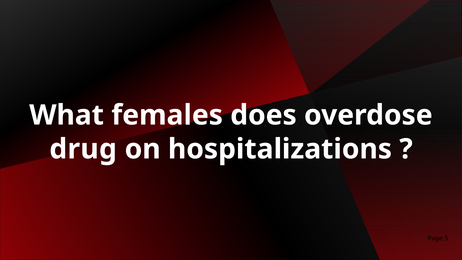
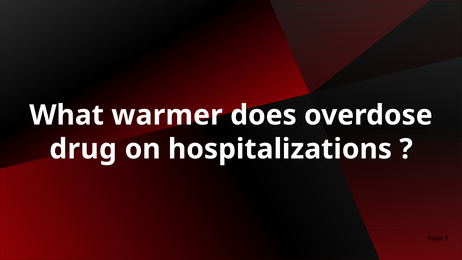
females: females -> warmer (167, 115)
